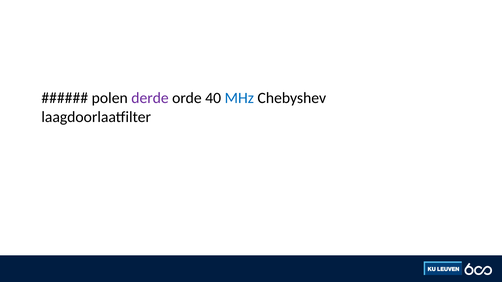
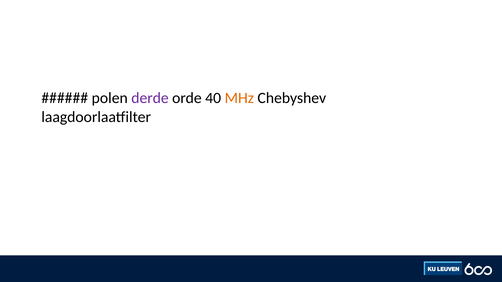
MHz colour: blue -> orange (239, 98)
